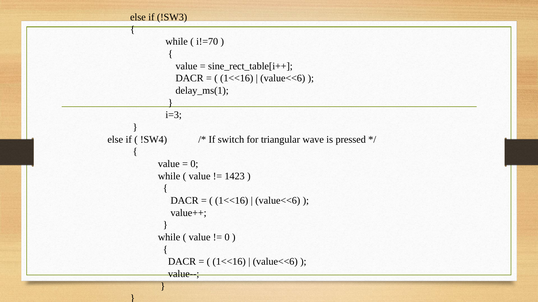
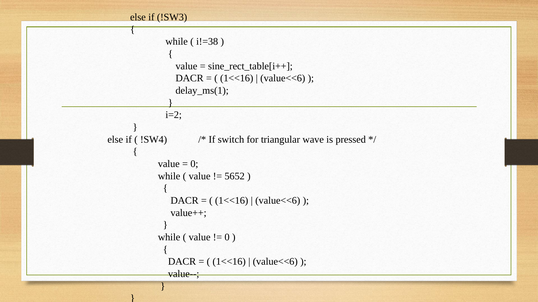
i!=70: i!=70 -> i!=38 (207, 42)
i=3: i=3 -> i=2 (174, 115)
1423: 1423 -> 5652 (235, 176)
